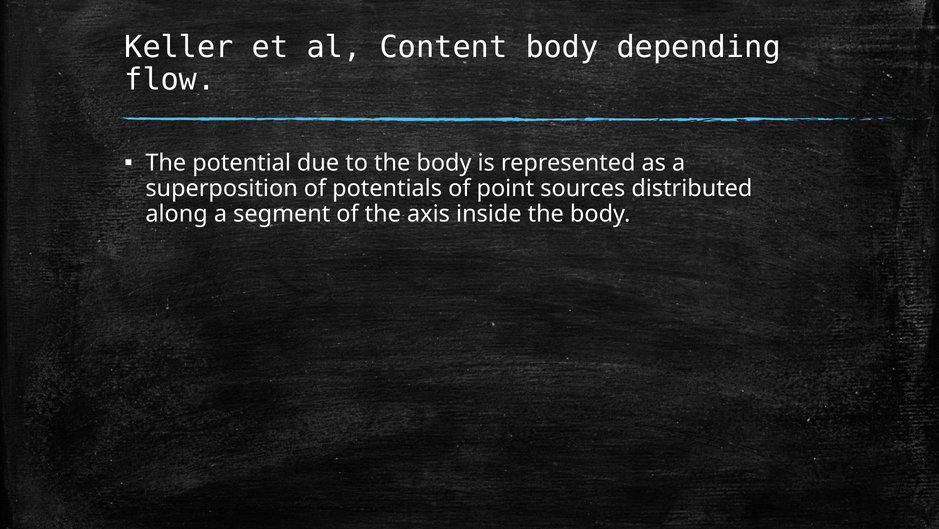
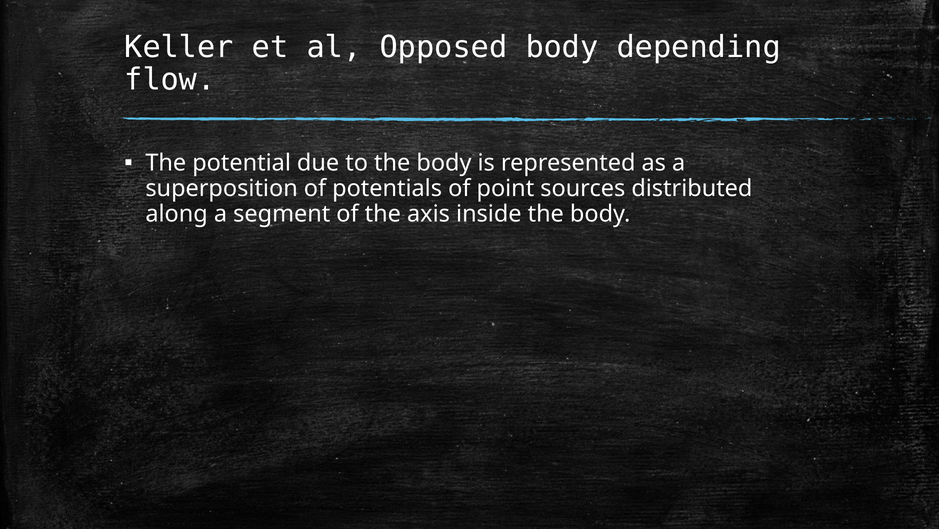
Content: Content -> Opposed (443, 47)
